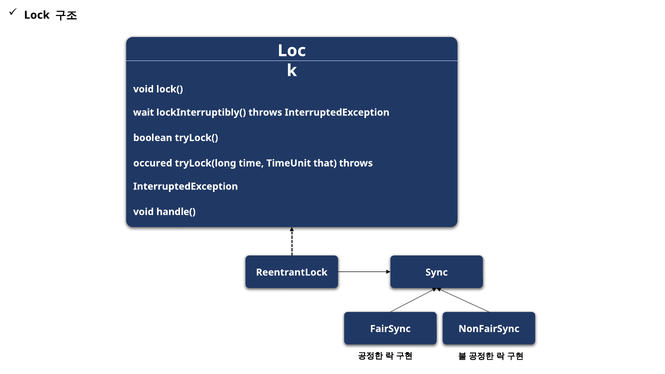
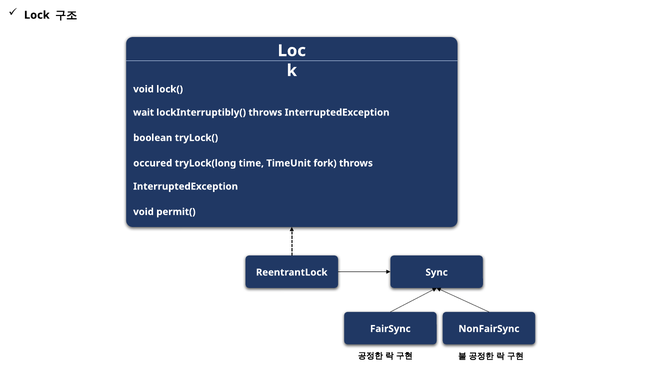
that: that -> fork (325, 163)
handle(: handle( -> permit( (176, 212)
